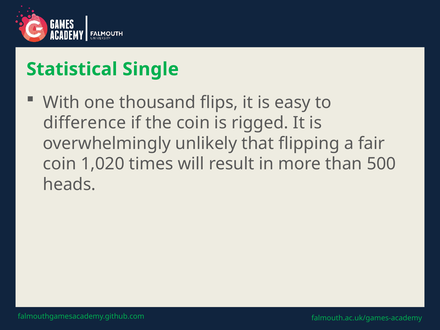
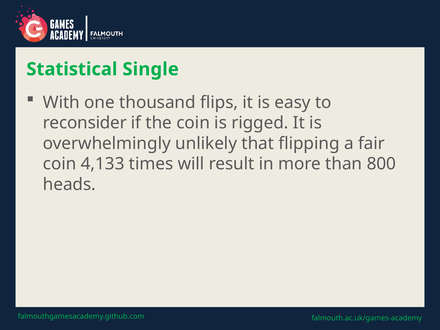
difference: difference -> reconsider (85, 123)
1,020: 1,020 -> 4,133 (103, 164)
500: 500 -> 800 (381, 164)
